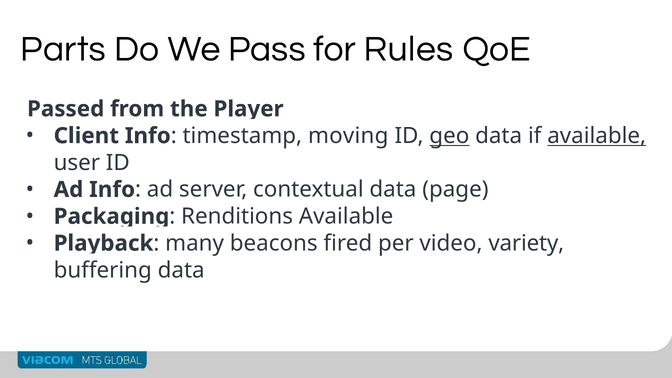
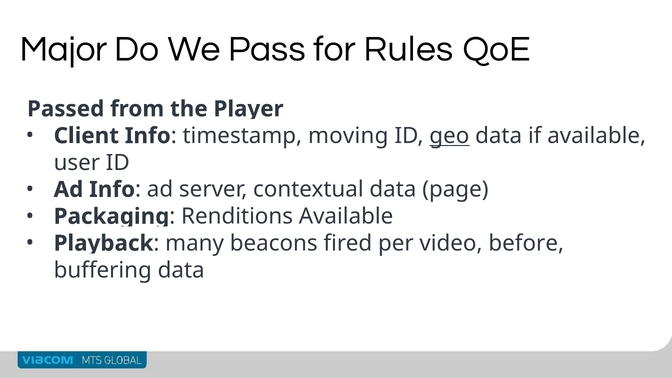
Parts: Parts -> Major (64, 49)
available underline: present -> none (597, 136)
variety: variety -> before (526, 243)
